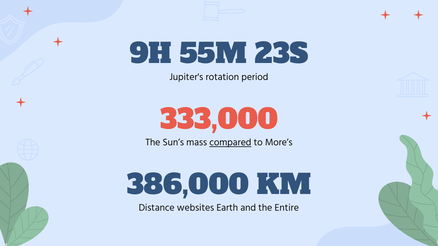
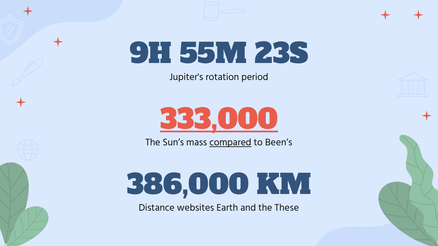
333,000 underline: none -> present (219, 120)
More’s: More’s -> Been’s (279, 143)
Entire: Entire -> These (287, 208)
